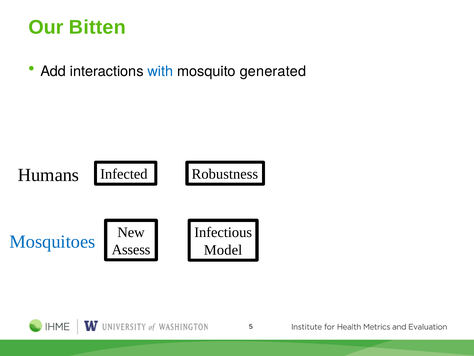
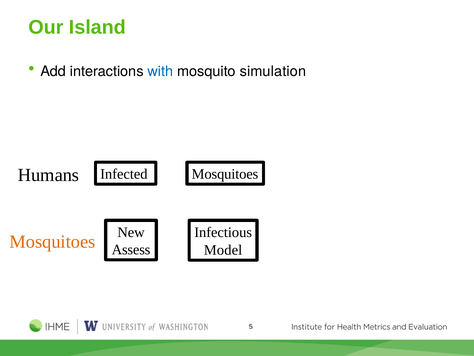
Bitten: Bitten -> Island (97, 27)
generated: generated -> simulation (273, 71)
Infected Robustness: Robustness -> Mosquitoes (225, 174)
Mosquitoes colour: blue -> orange (52, 241)
